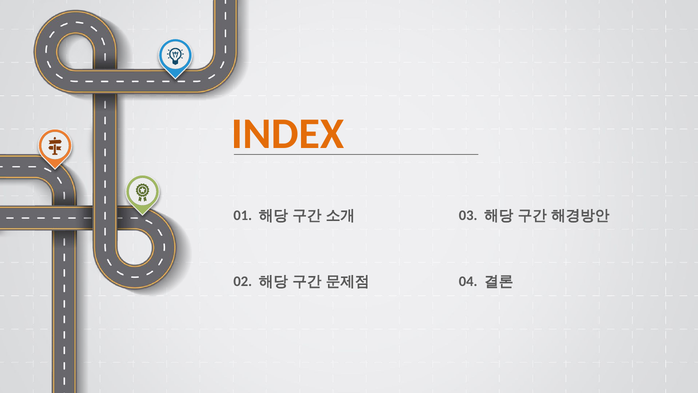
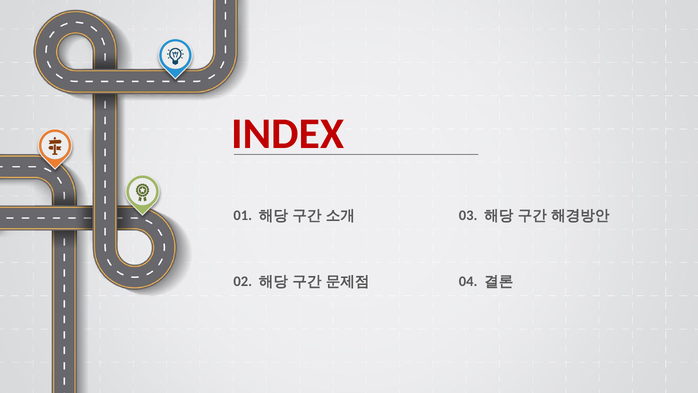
INDEX colour: orange -> red (288, 134)
